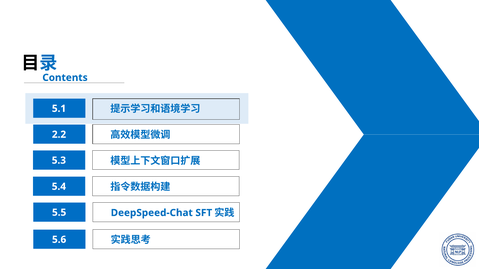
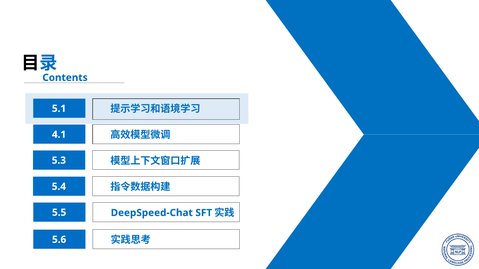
2.2: 2.2 -> 4.1 (59, 135)
